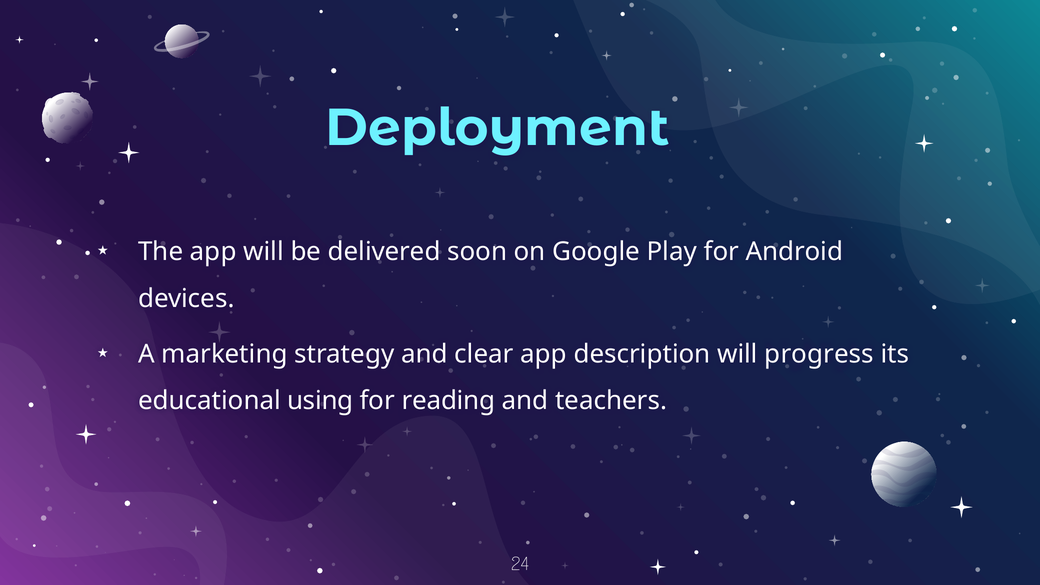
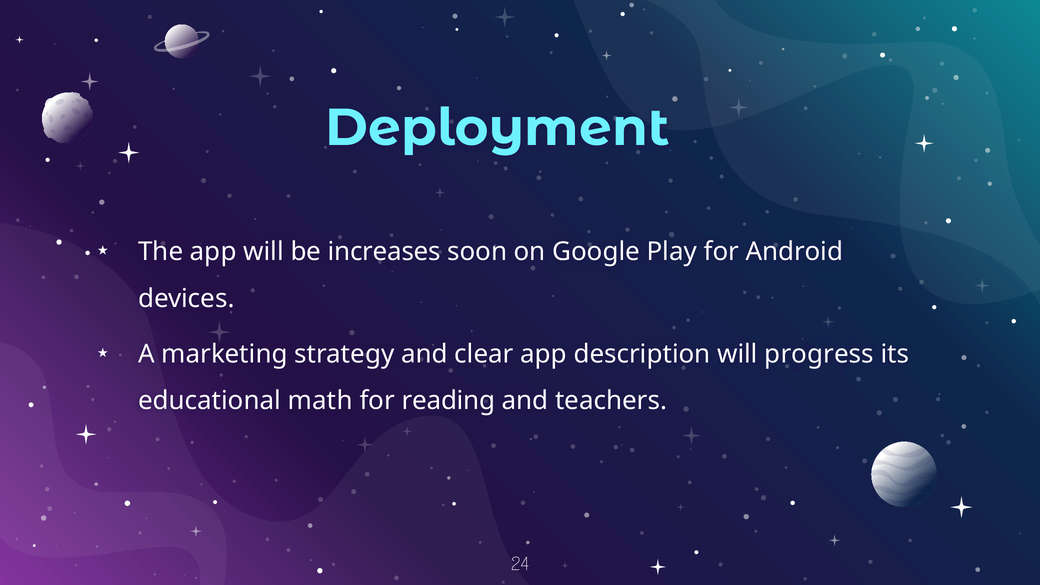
delivered: delivered -> increases (384, 252)
using: using -> math (320, 401)
